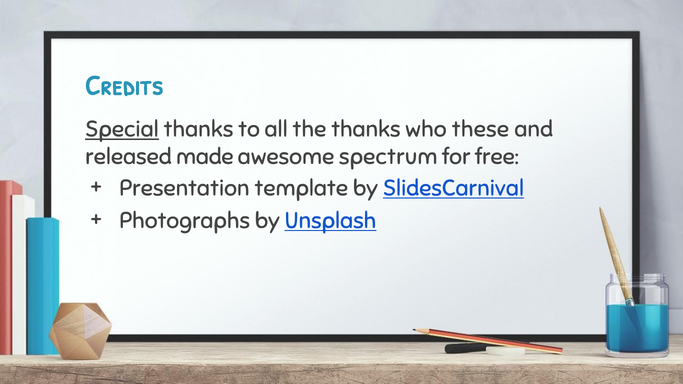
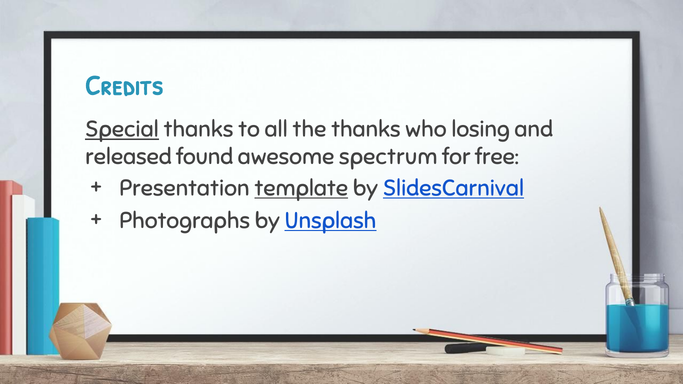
these: these -> losing (481, 129)
made: made -> found (205, 157)
template underline: none -> present (301, 188)
